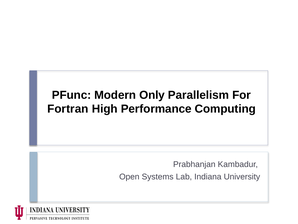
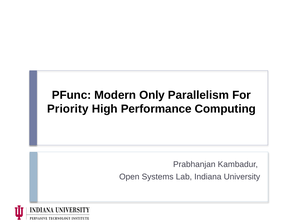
Fortran: Fortran -> Priority (68, 109)
